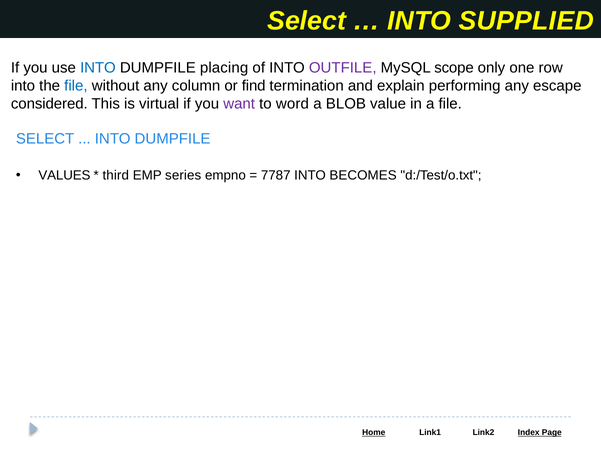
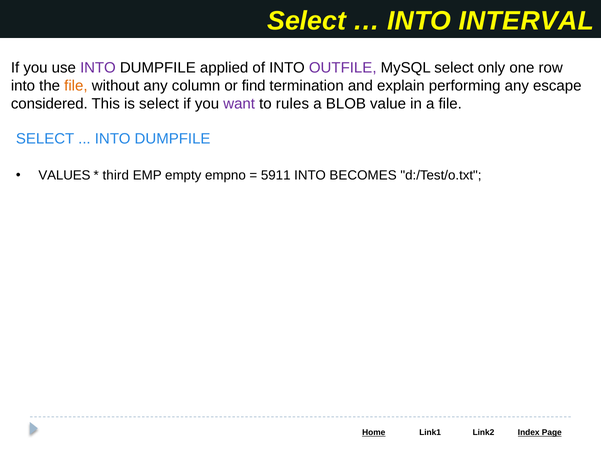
SUPPLIED: SUPPLIED -> INTERVAL (526, 21)
INTO colour: blue -> purple (98, 68)
placing: placing -> applied (224, 68)
MySQL scope: scope -> select (454, 68)
file colour: blue -> orange (76, 86)
is virtual: virtual -> select (159, 104)
word: word -> rules (292, 104)
series: series -> empty (183, 176)
7787: 7787 -> 5911 (276, 176)
